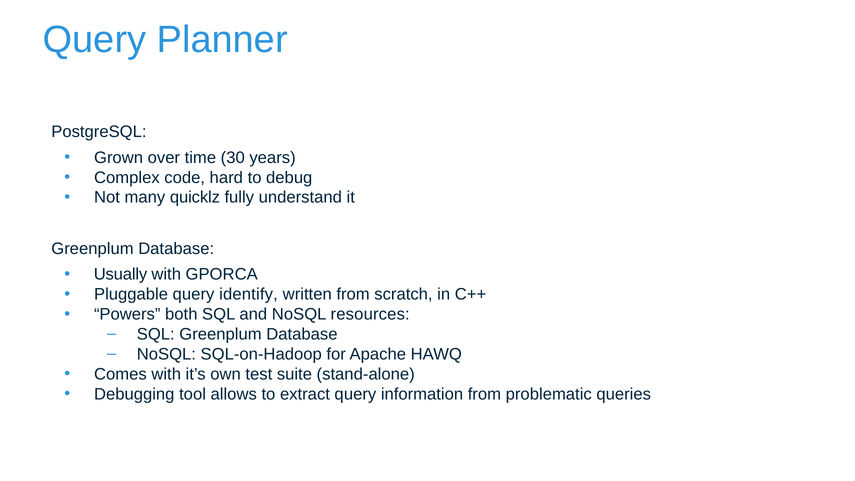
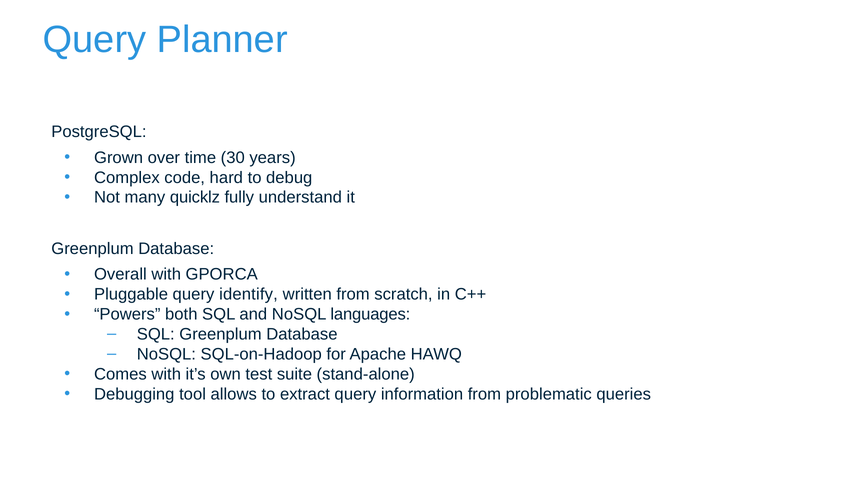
Usually: Usually -> Overall (120, 274)
resources: resources -> languages (370, 314)
